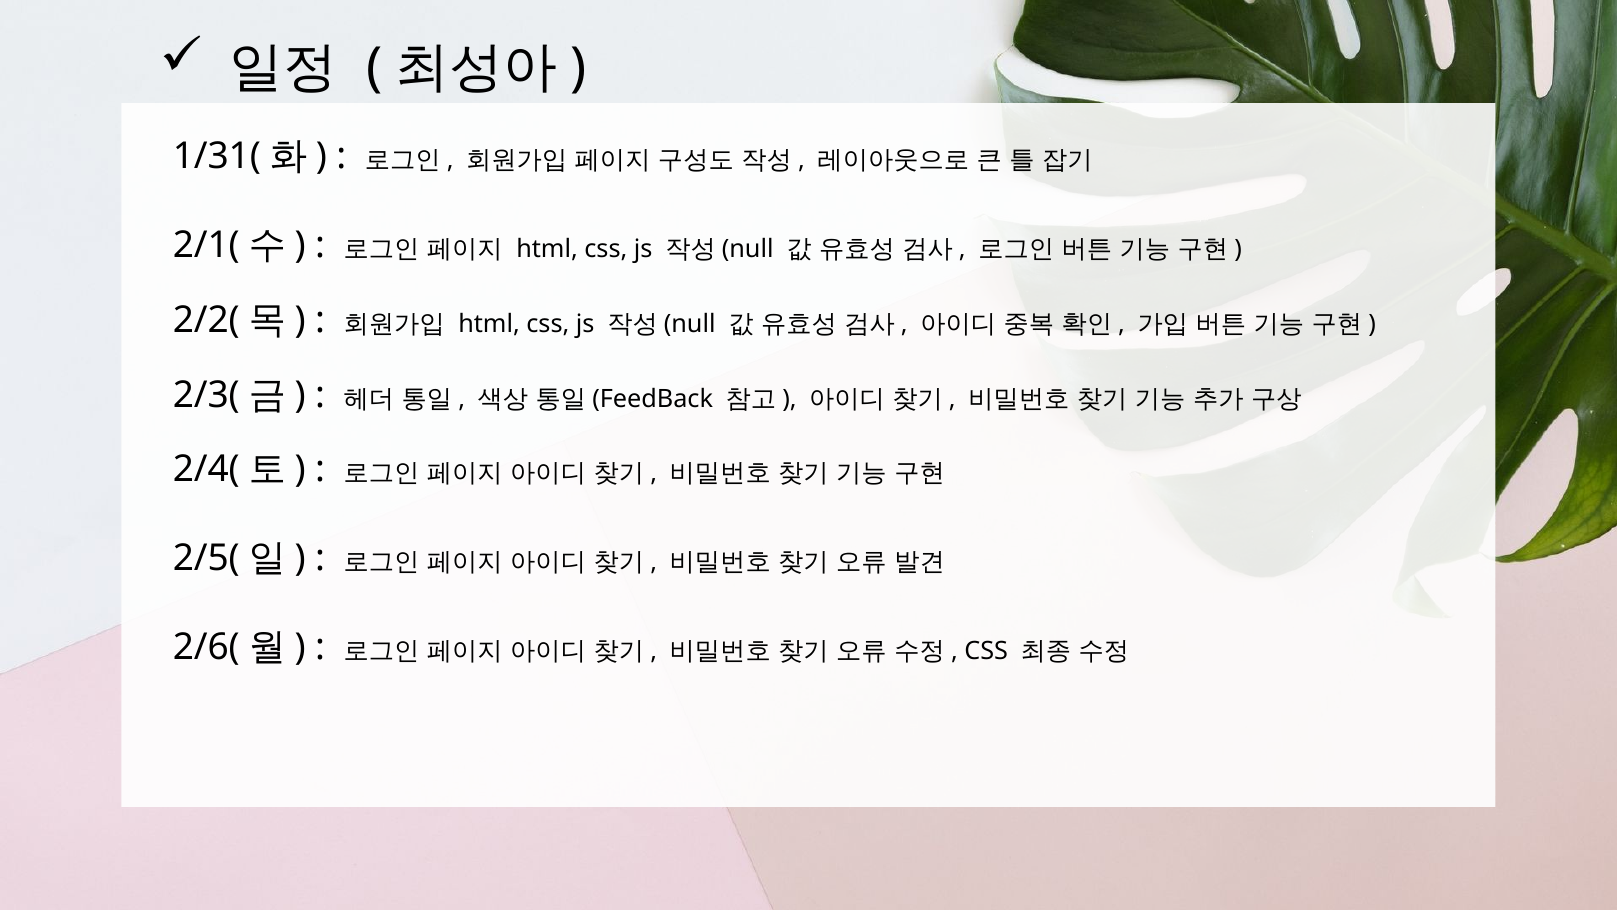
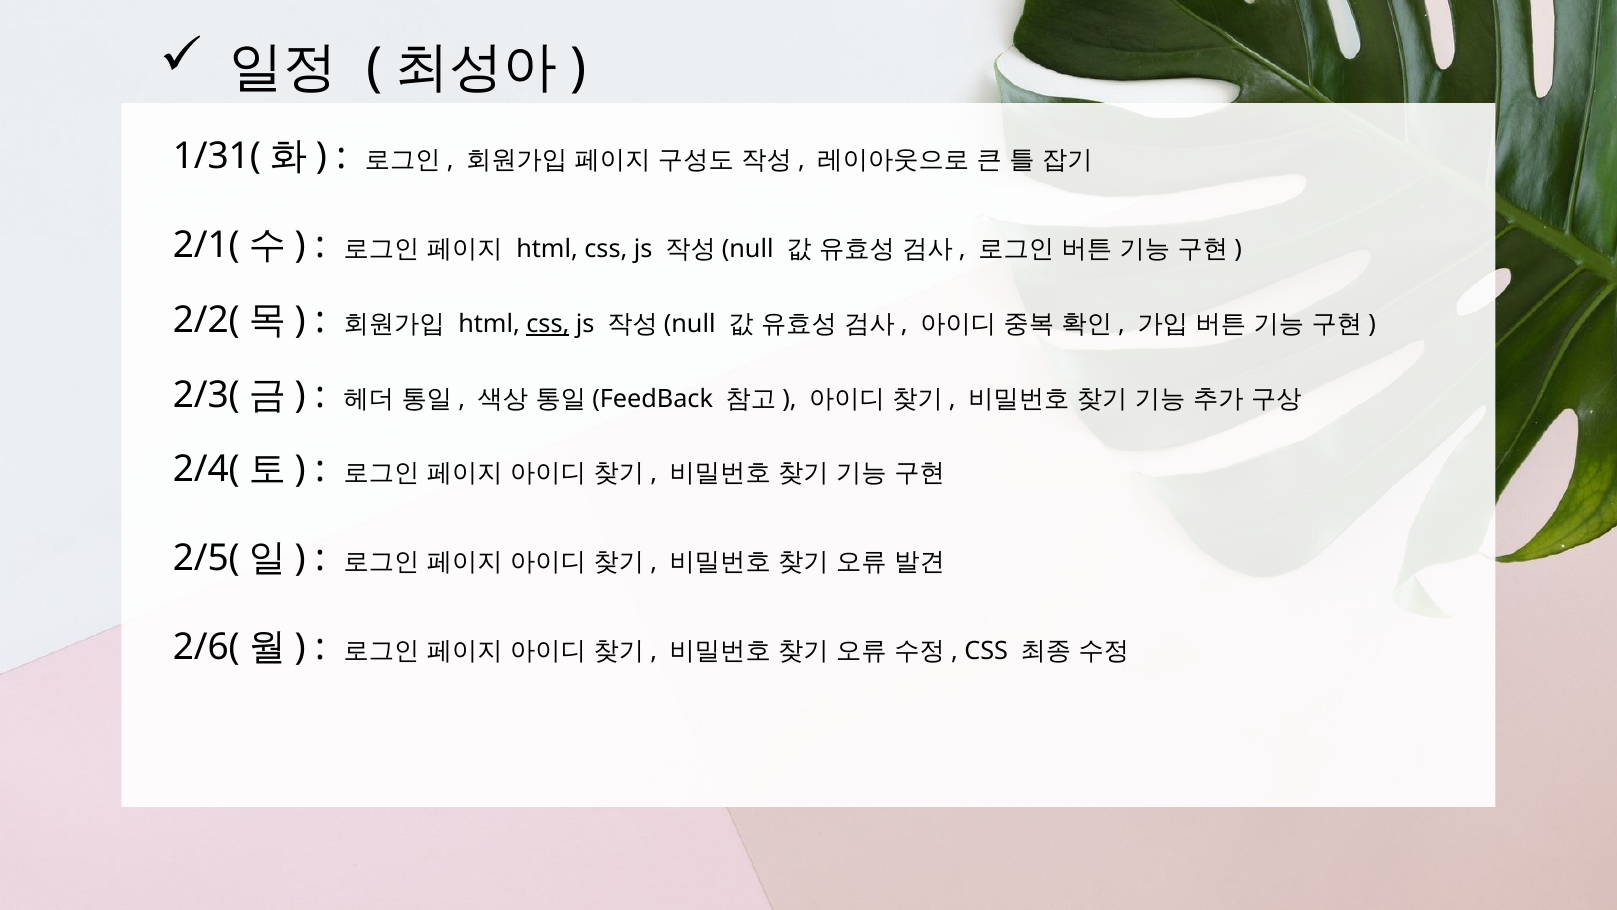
css underline: none -> present (548, 324)
